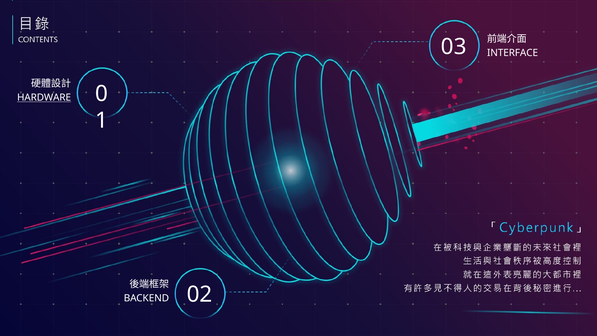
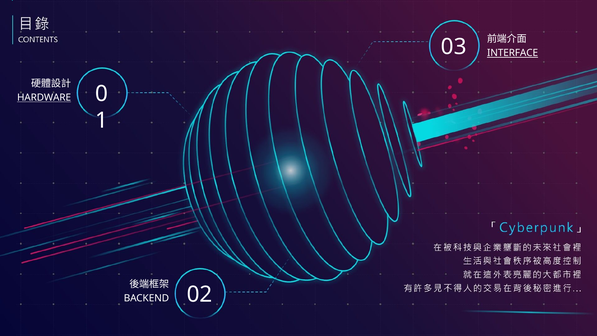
INTERFACE underline: none -> present (513, 53)
